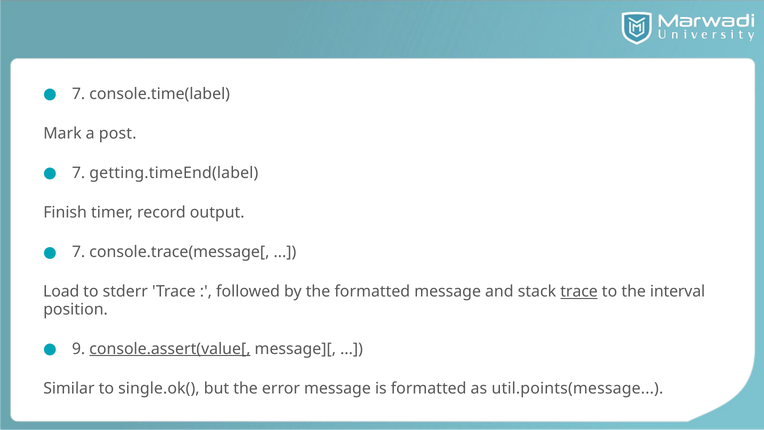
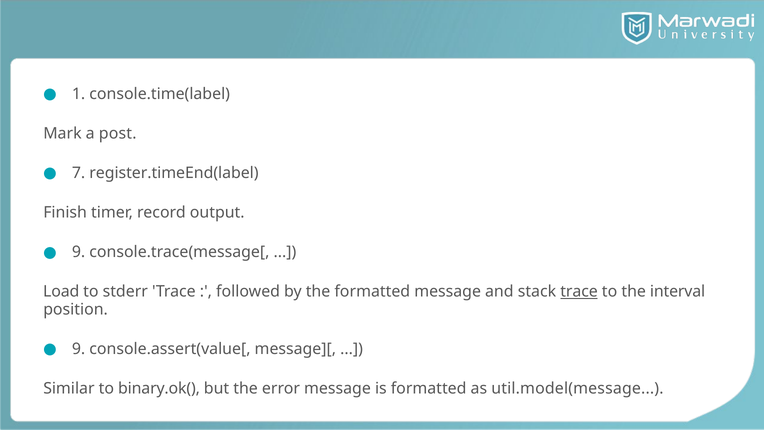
7: 7 -> 1 (79, 94)
getting.timeEnd(label: getting.timeEnd(label -> register.timeEnd(label (174, 173)
7: 7 -> 9 (79, 252)
console.assert(value[ underline: present -> none (170, 349)
single.ok(: single.ok( -> binary.ok( (159, 388)
util.points(message: util.points(message -> util.model(message (577, 388)
